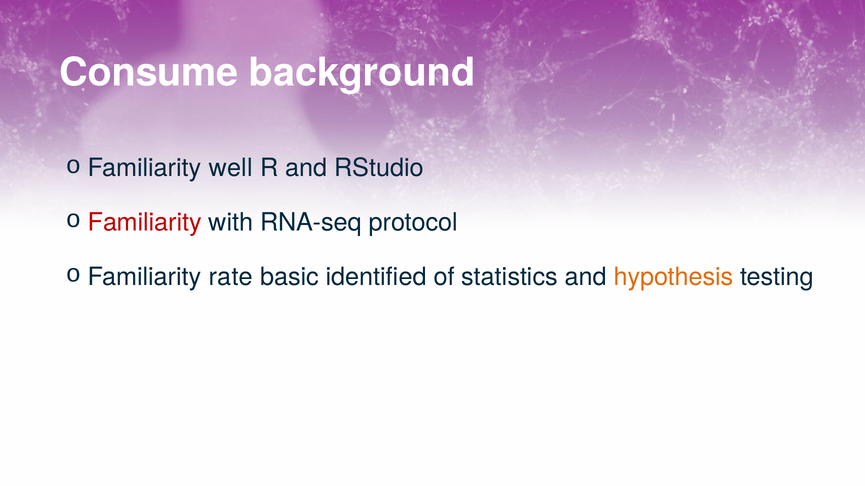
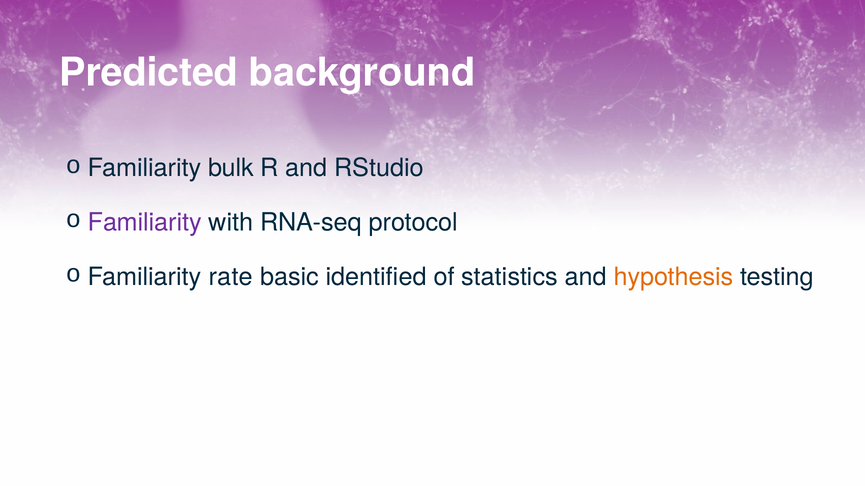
Consume: Consume -> Predicted (149, 73)
well: well -> bulk (231, 168)
Familiarity colour: red -> purple (145, 223)
